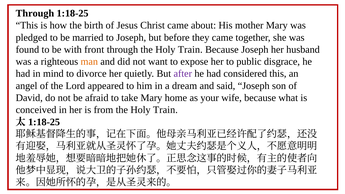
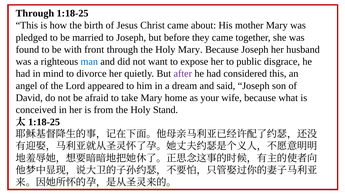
through the Holy Train: Train -> Mary (190, 50)
man colour: orange -> blue (89, 62)
from the Holy Train: Train -> Stand (166, 110)
